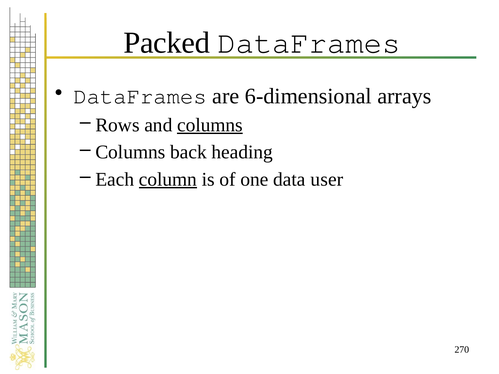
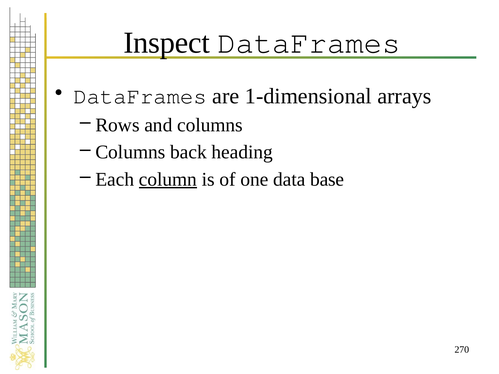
Packed: Packed -> Inspect (167, 43)
6-dimensional: 6-dimensional -> 1-dimensional (308, 96)
columns underline: present -> none (210, 125)
user: user -> base (327, 179)
